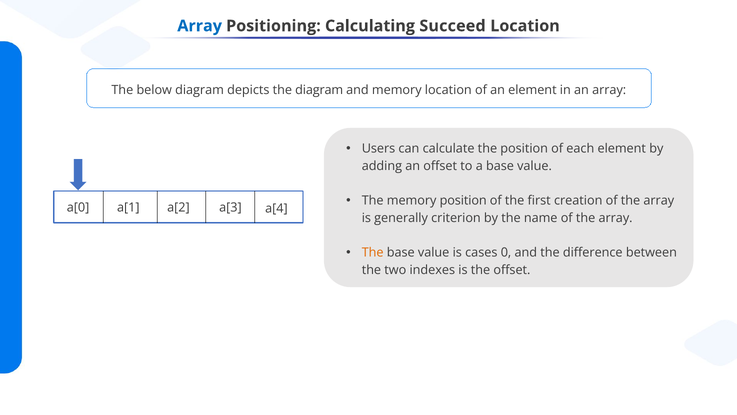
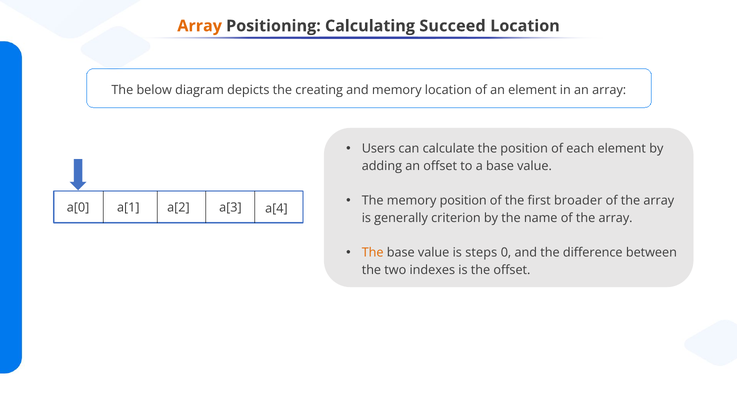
Array colour: blue -> orange (200, 26)
the diagram: diagram -> creating (319, 90)
creation: creation -> broader (578, 201)
cases: cases -> steps (481, 253)
